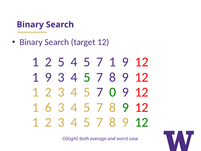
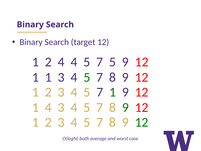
2 5: 5 -> 4 (61, 62)
7 1: 1 -> 5 (112, 62)
9: 9 -> 1 (48, 77)
7 0: 0 -> 1 (113, 92)
1 6: 6 -> 4 (48, 107)
